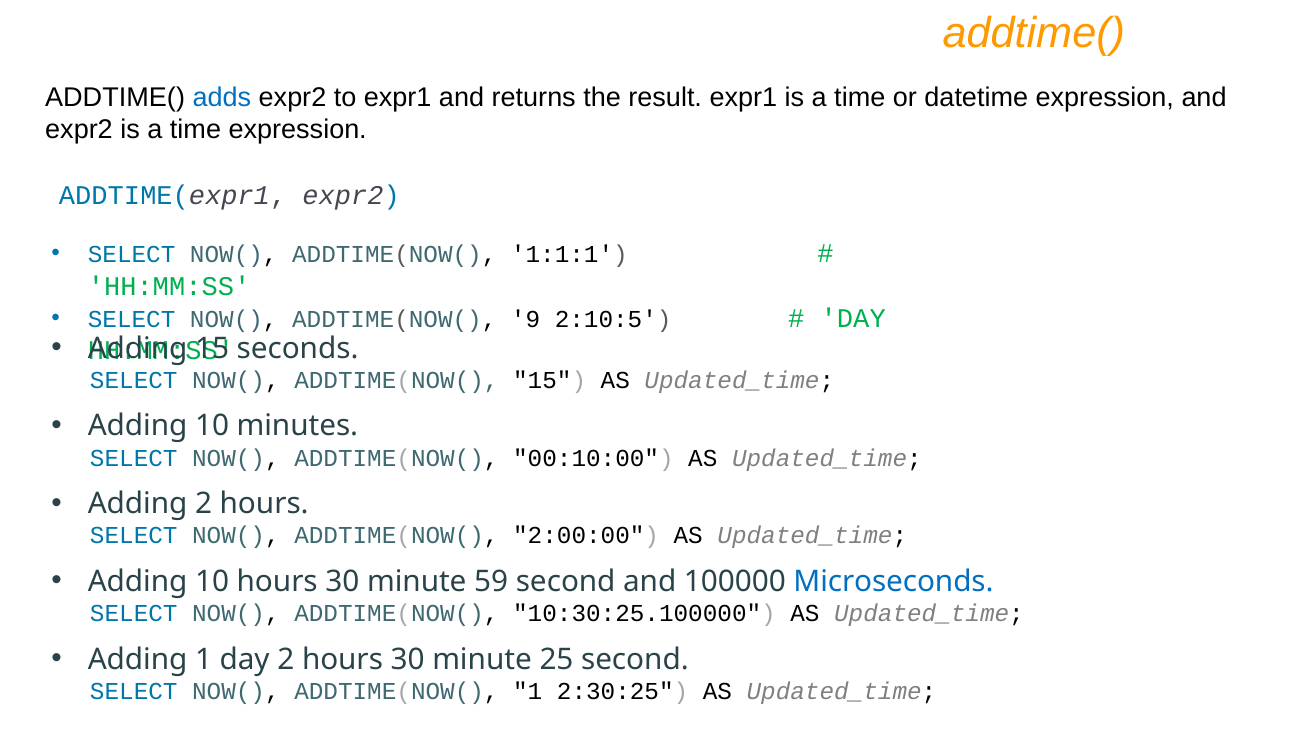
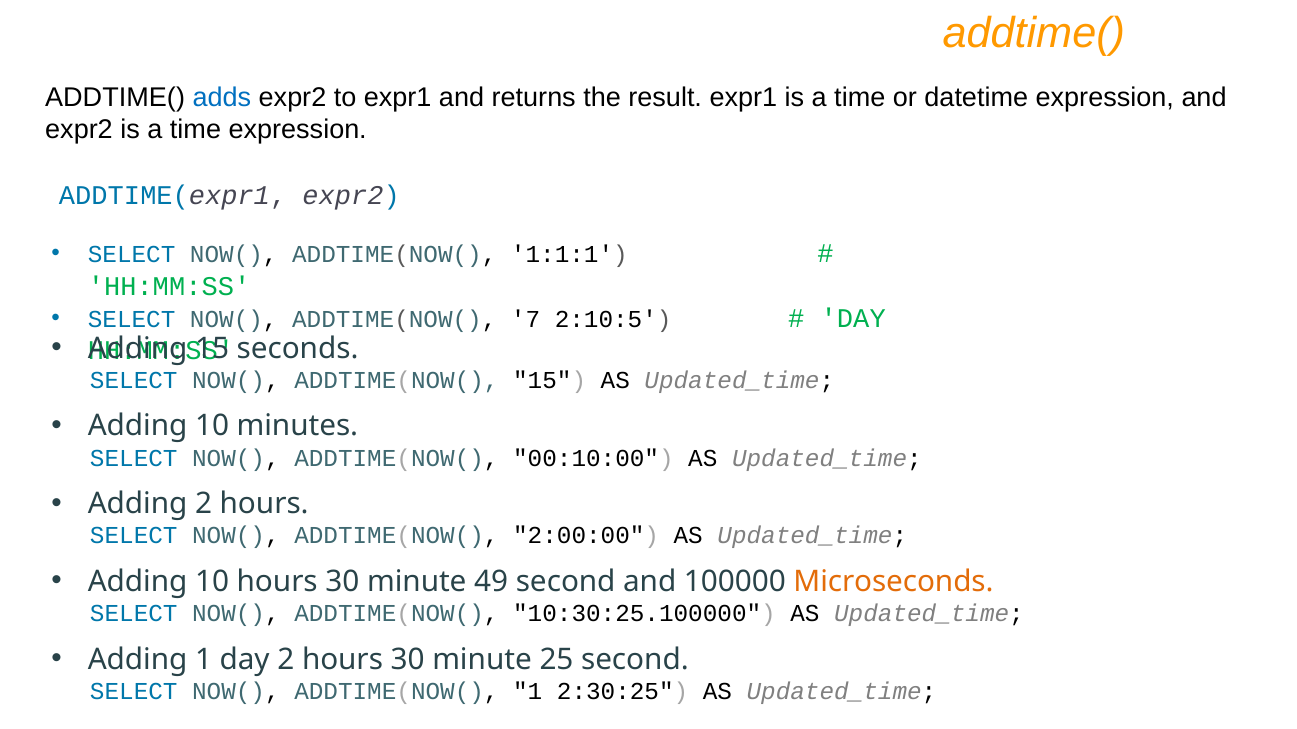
9: 9 -> 7 (526, 320)
59: 59 -> 49 (491, 582)
Microseconds colour: blue -> orange (893, 582)
